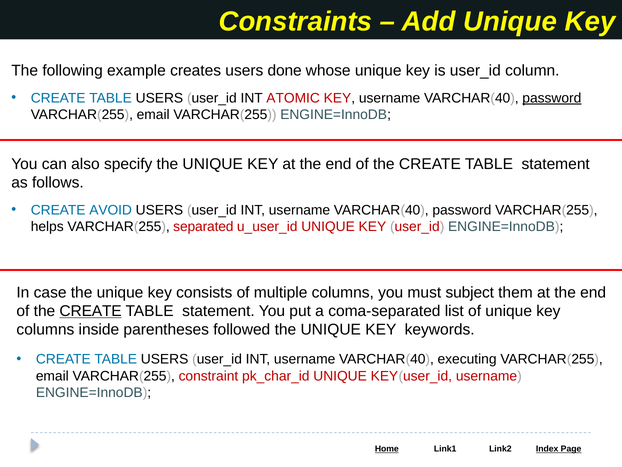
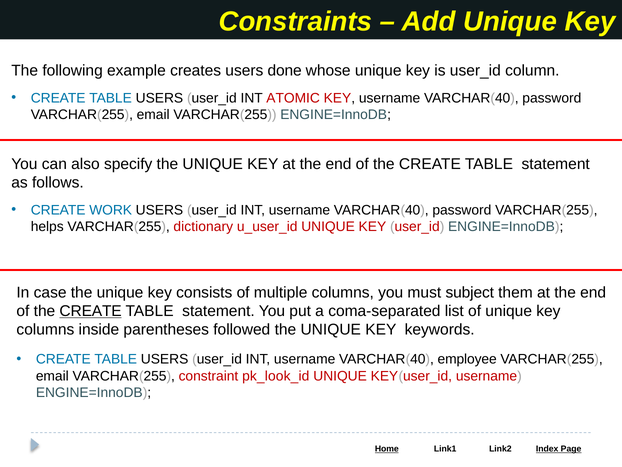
password underline: present -> none (552, 98)
AVOID: AVOID -> WORK (111, 210)
separated: separated -> dictionary (203, 227)
executing: executing -> employee (467, 359)
pk_char_id: pk_char_id -> pk_look_id (276, 376)
